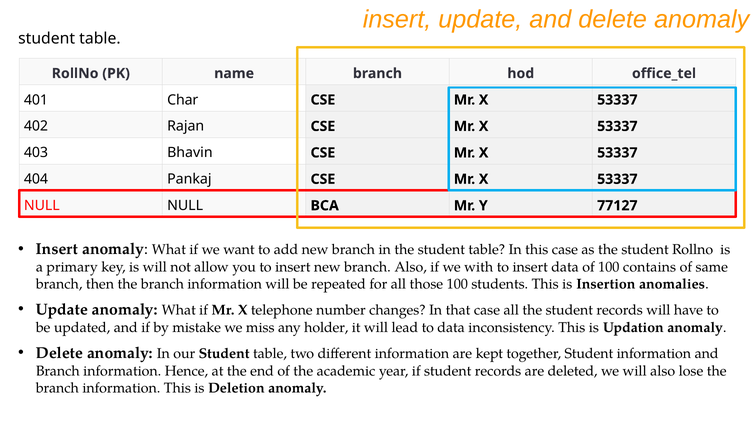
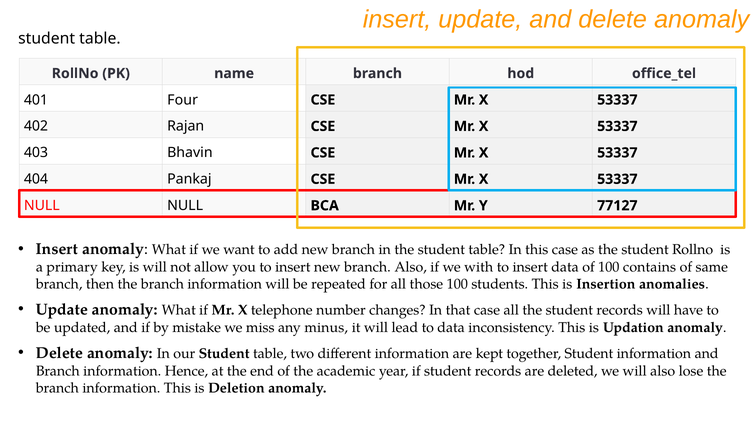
Char: Char -> Four (183, 100)
holder: holder -> minus (326, 327)
